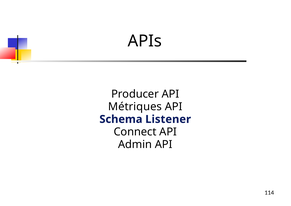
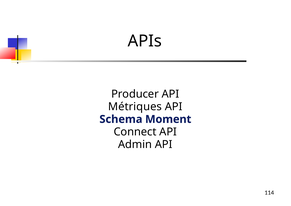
Listener: Listener -> Moment (168, 119)
